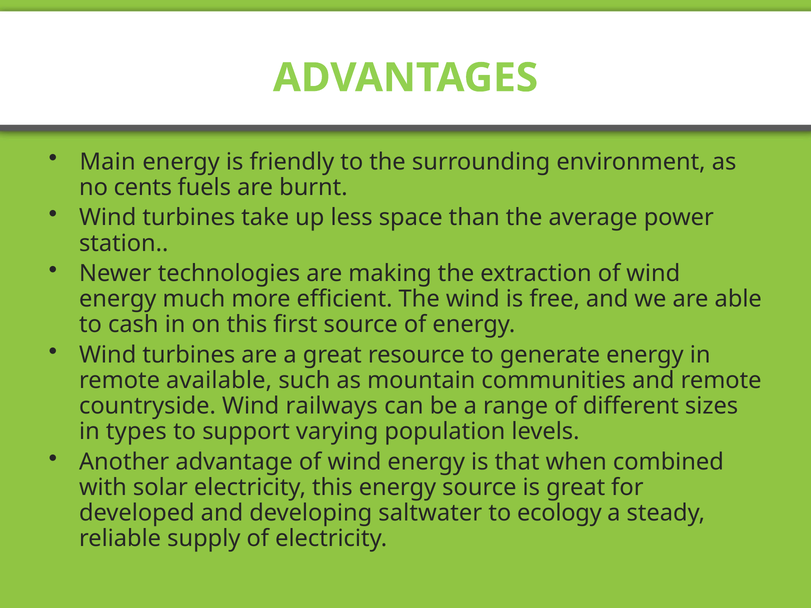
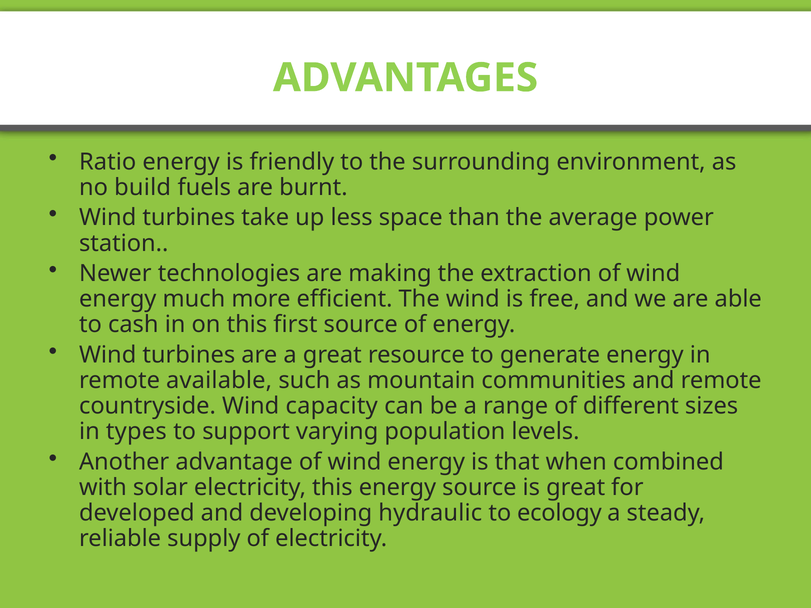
Main: Main -> Ratio (108, 162)
cents: cents -> build (143, 187)
railways: railways -> capacity (332, 406)
saltwater: saltwater -> hydraulic (430, 513)
